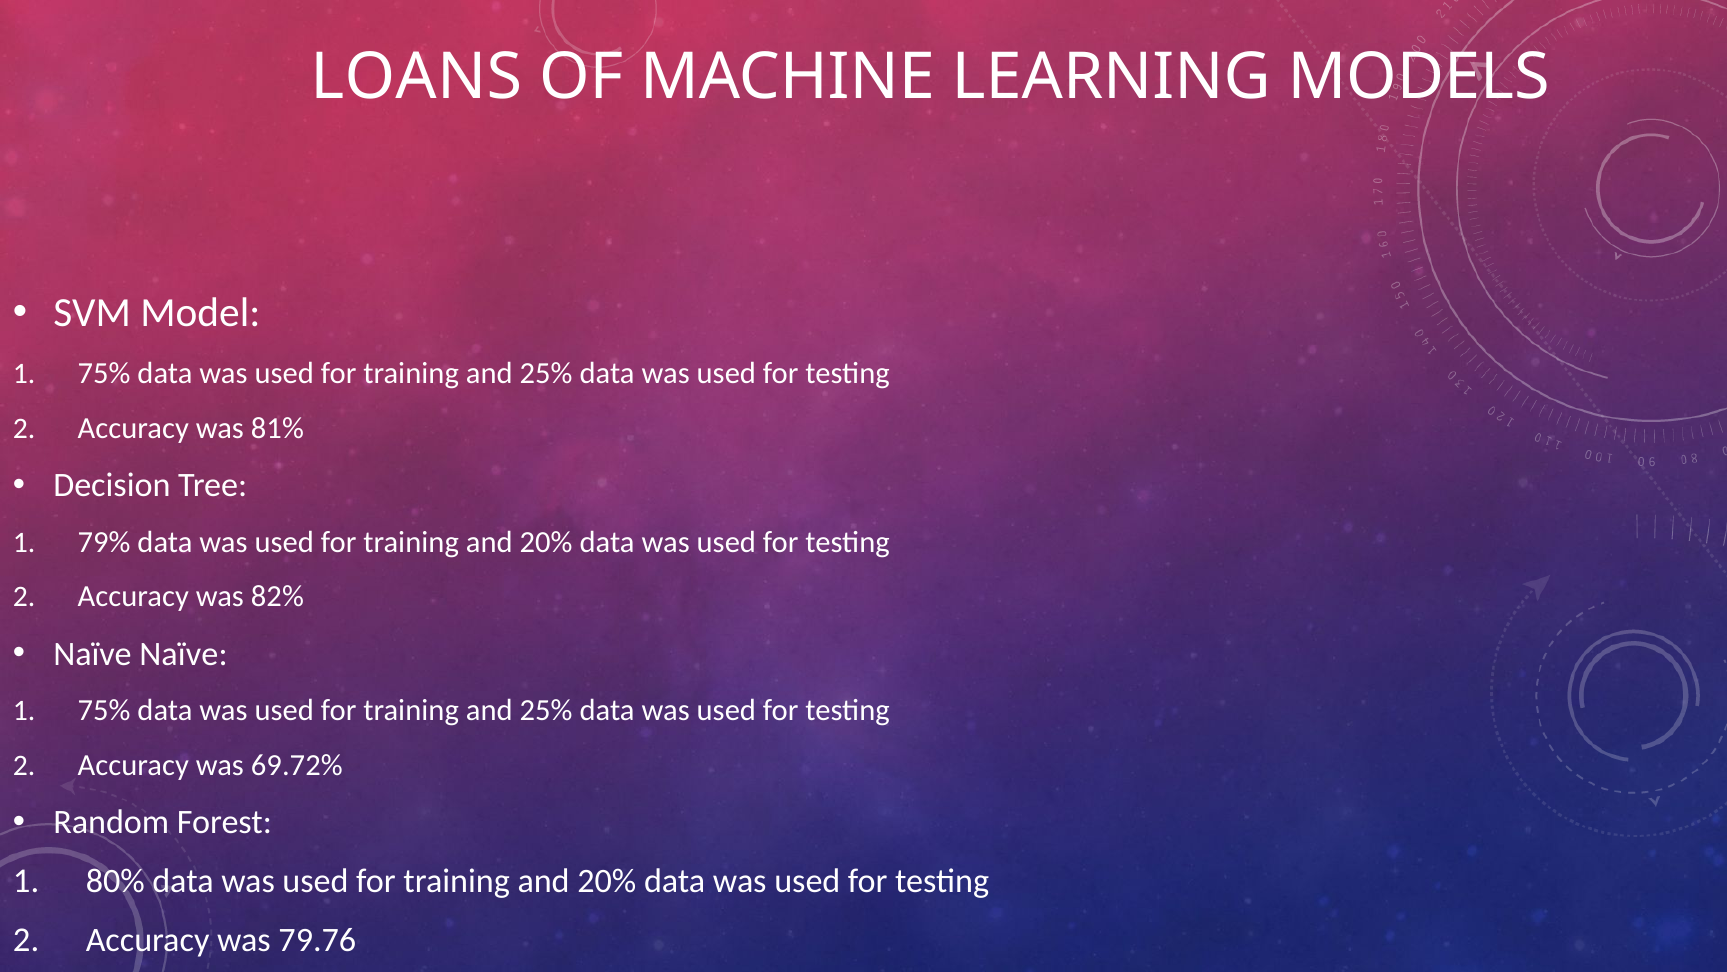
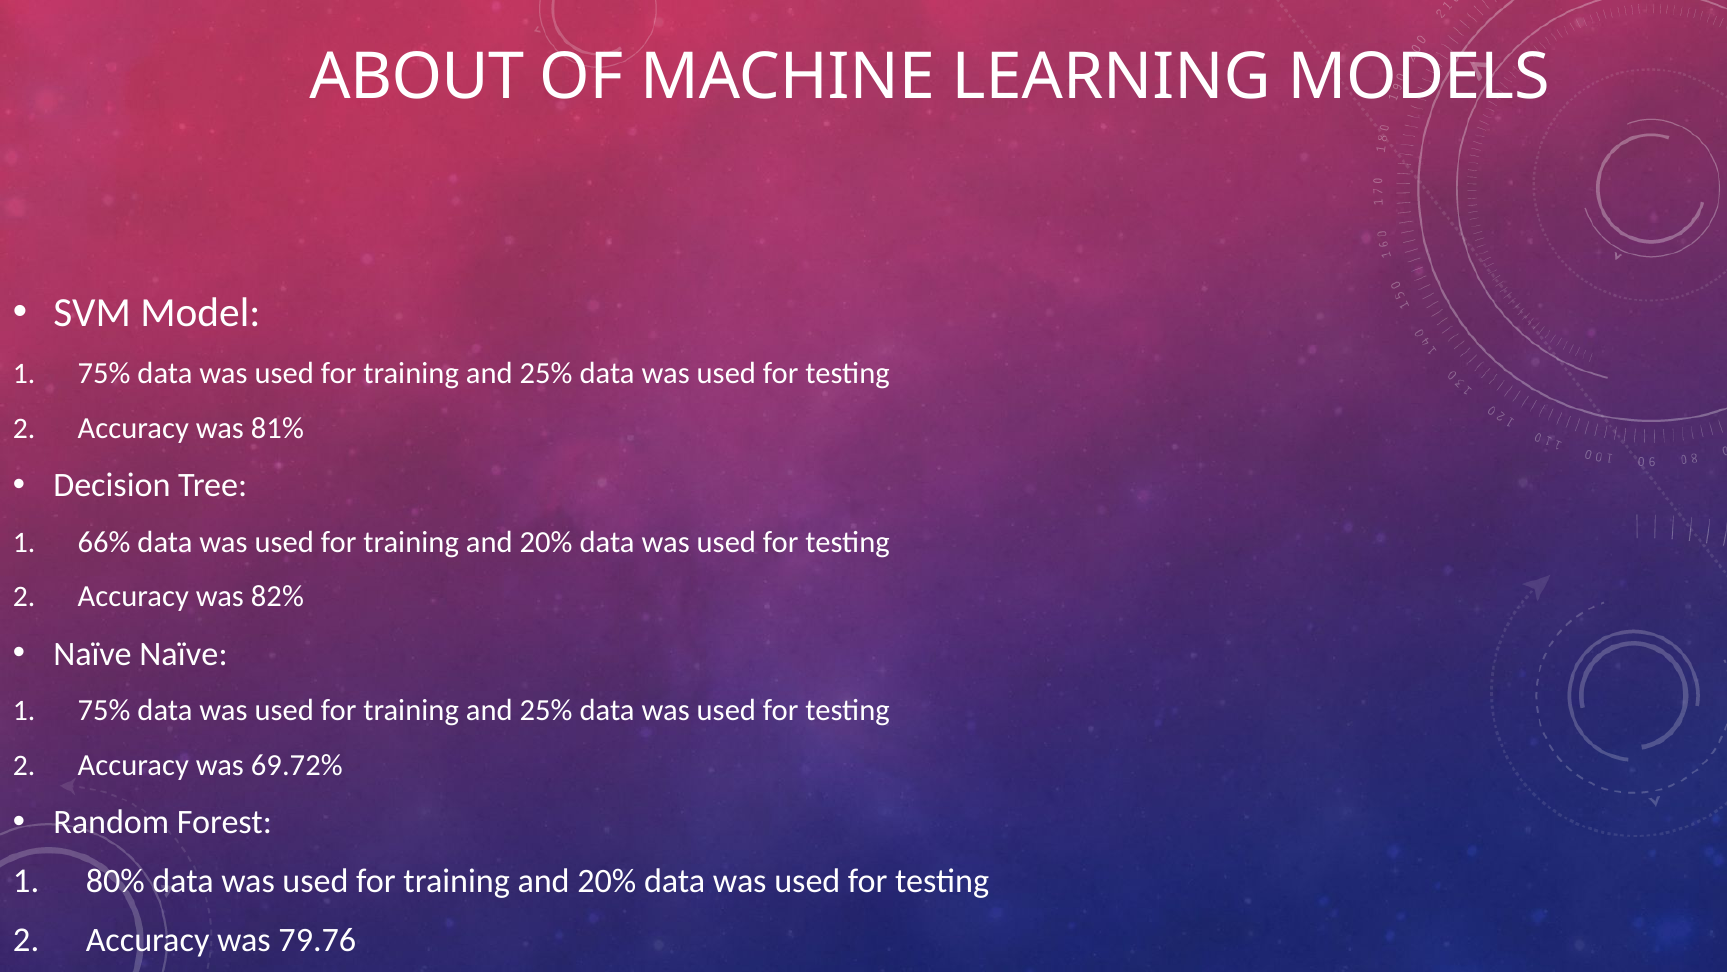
LOANS: LOANS -> ABOUT (417, 77)
79%: 79% -> 66% (104, 542)
